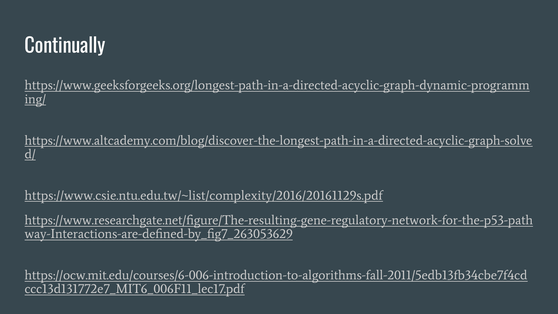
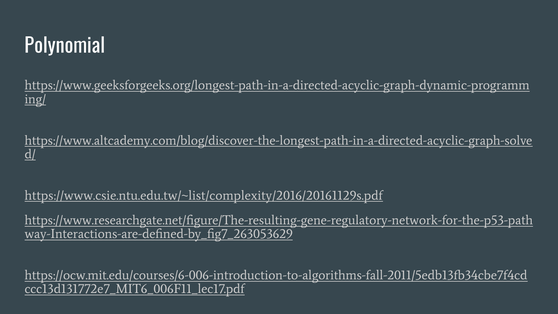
Continually: Continually -> Polynomial (65, 46)
